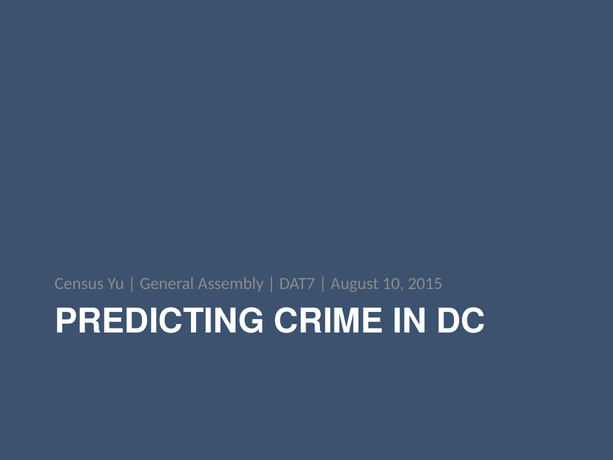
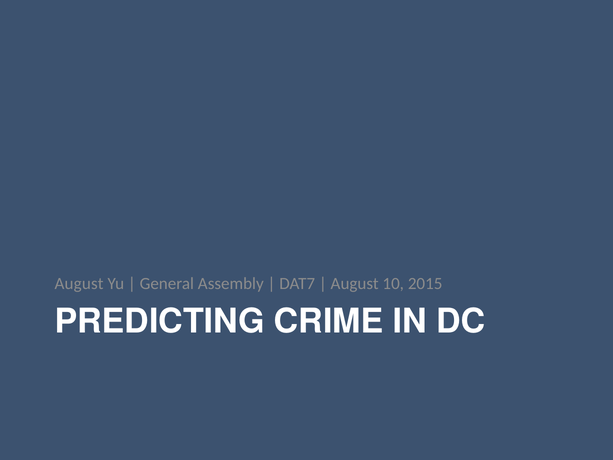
Census: Census -> August (79, 283)
